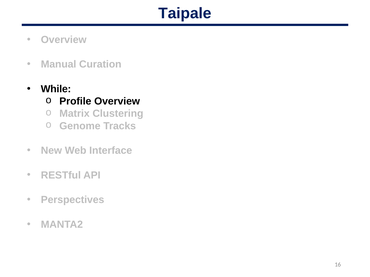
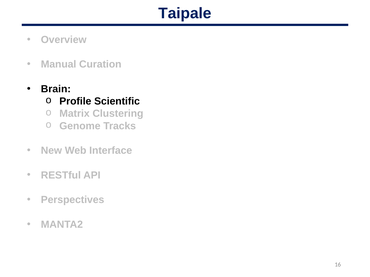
While: While -> Brain (56, 89)
Profile Overview: Overview -> Scientific (117, 101)
